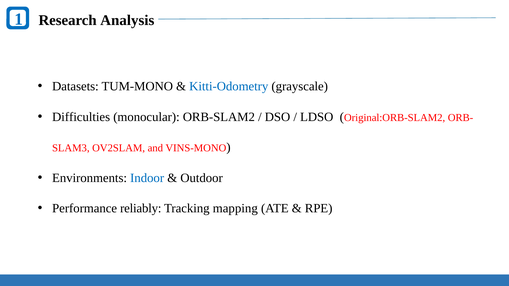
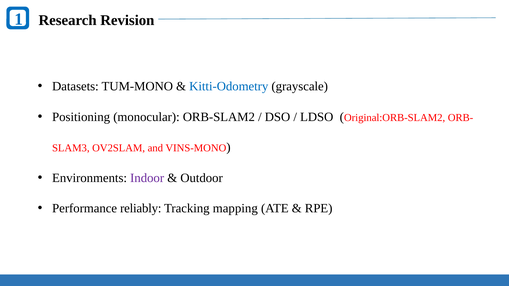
Analysis: Analysis -> Revision (127, 20)
Difficulties: Difficulties -> Positioning (81, 117)
Indoor colour: blue -> purple (147, 178)
